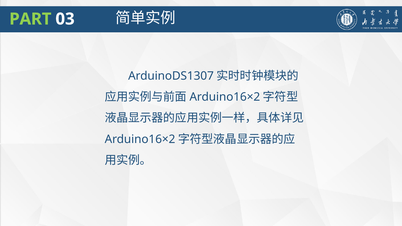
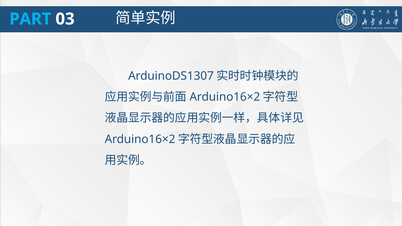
PART colour: light green -> light blue (30, 19)
